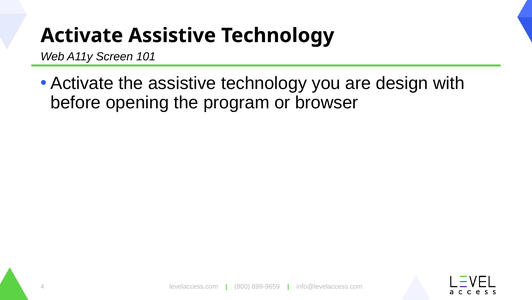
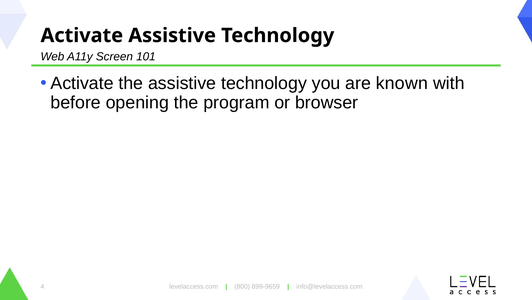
design: design -> known (402, 83)
